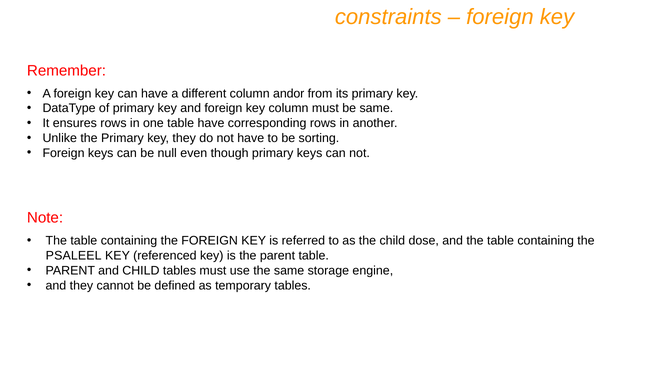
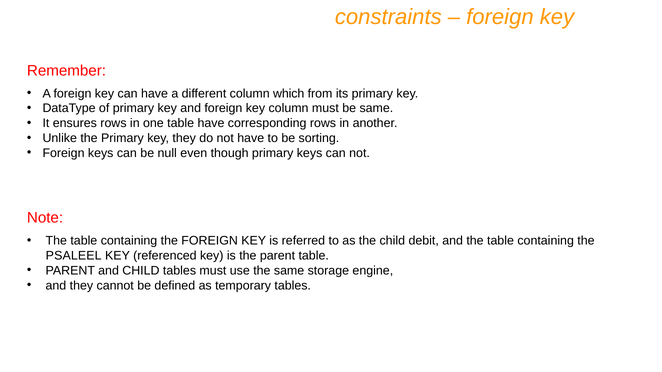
andor: andor -> which (289, 94)
dose: dose -> debit (424, 241)
